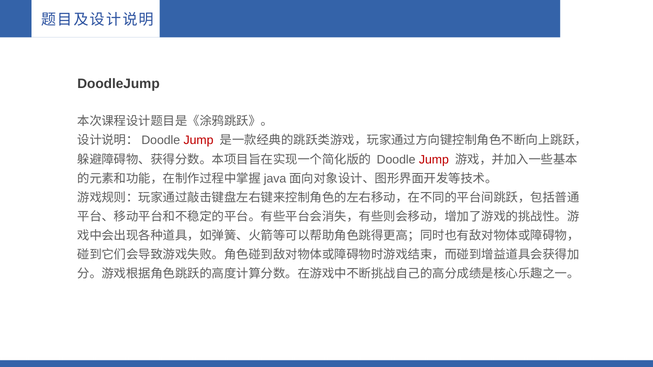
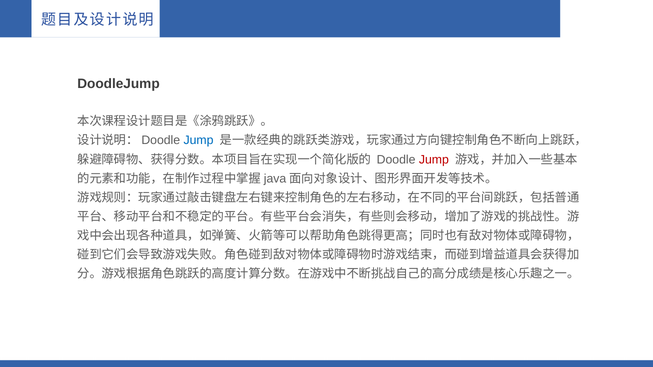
Jump colour: red -> blue (199, 141)
